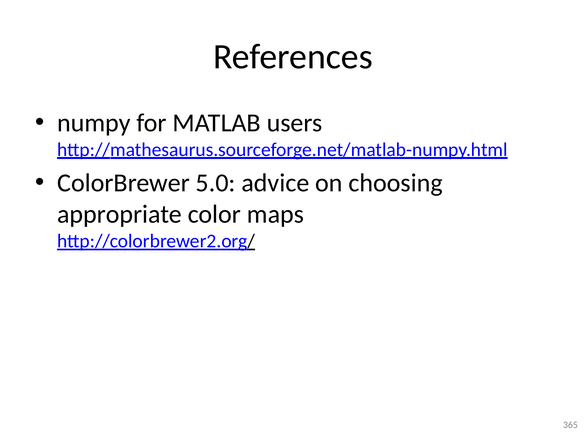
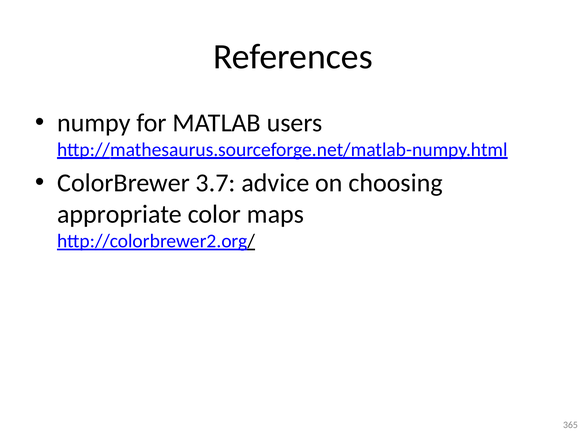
5.0: 5.0 -> 3.7 (216, 183)
